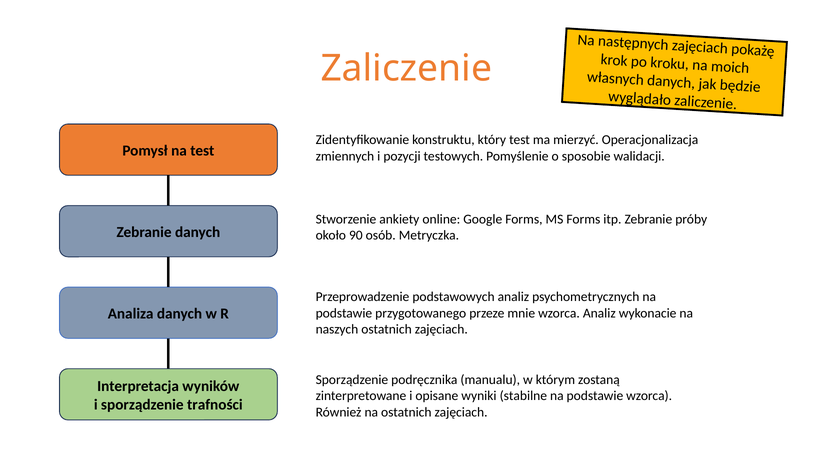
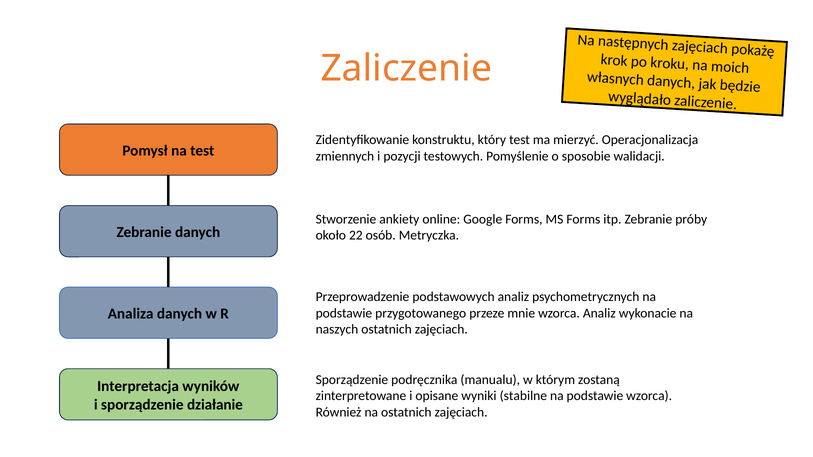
90: 90 -> 22 (356, 236)
trafności: trafności -> działanie (215, 405)
